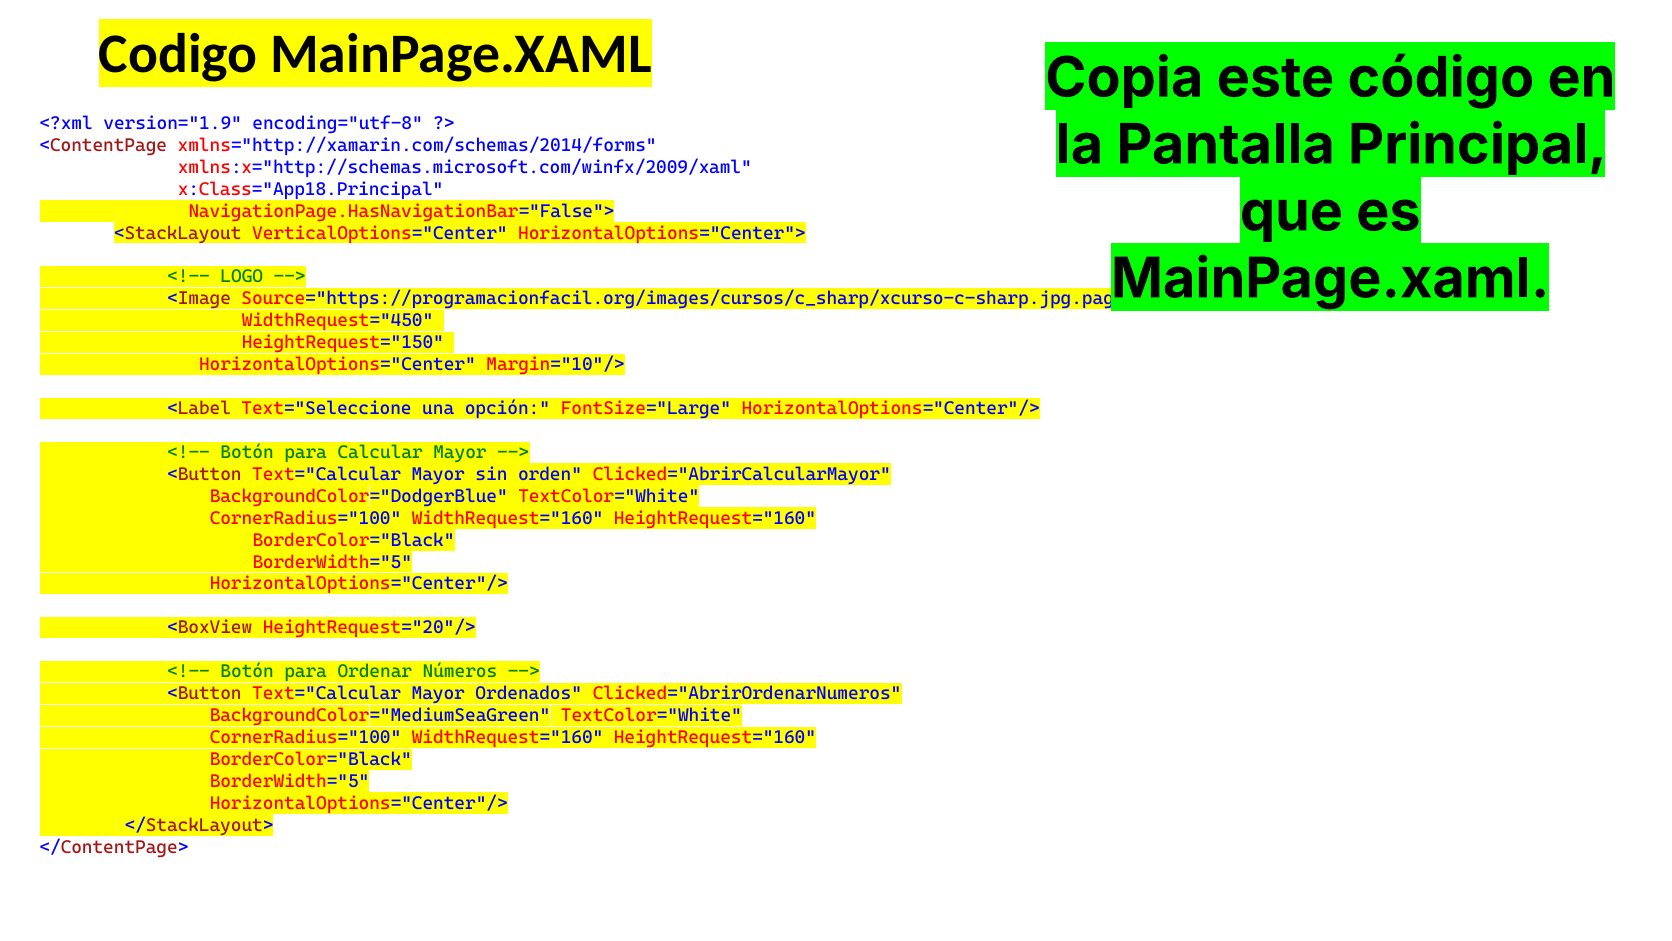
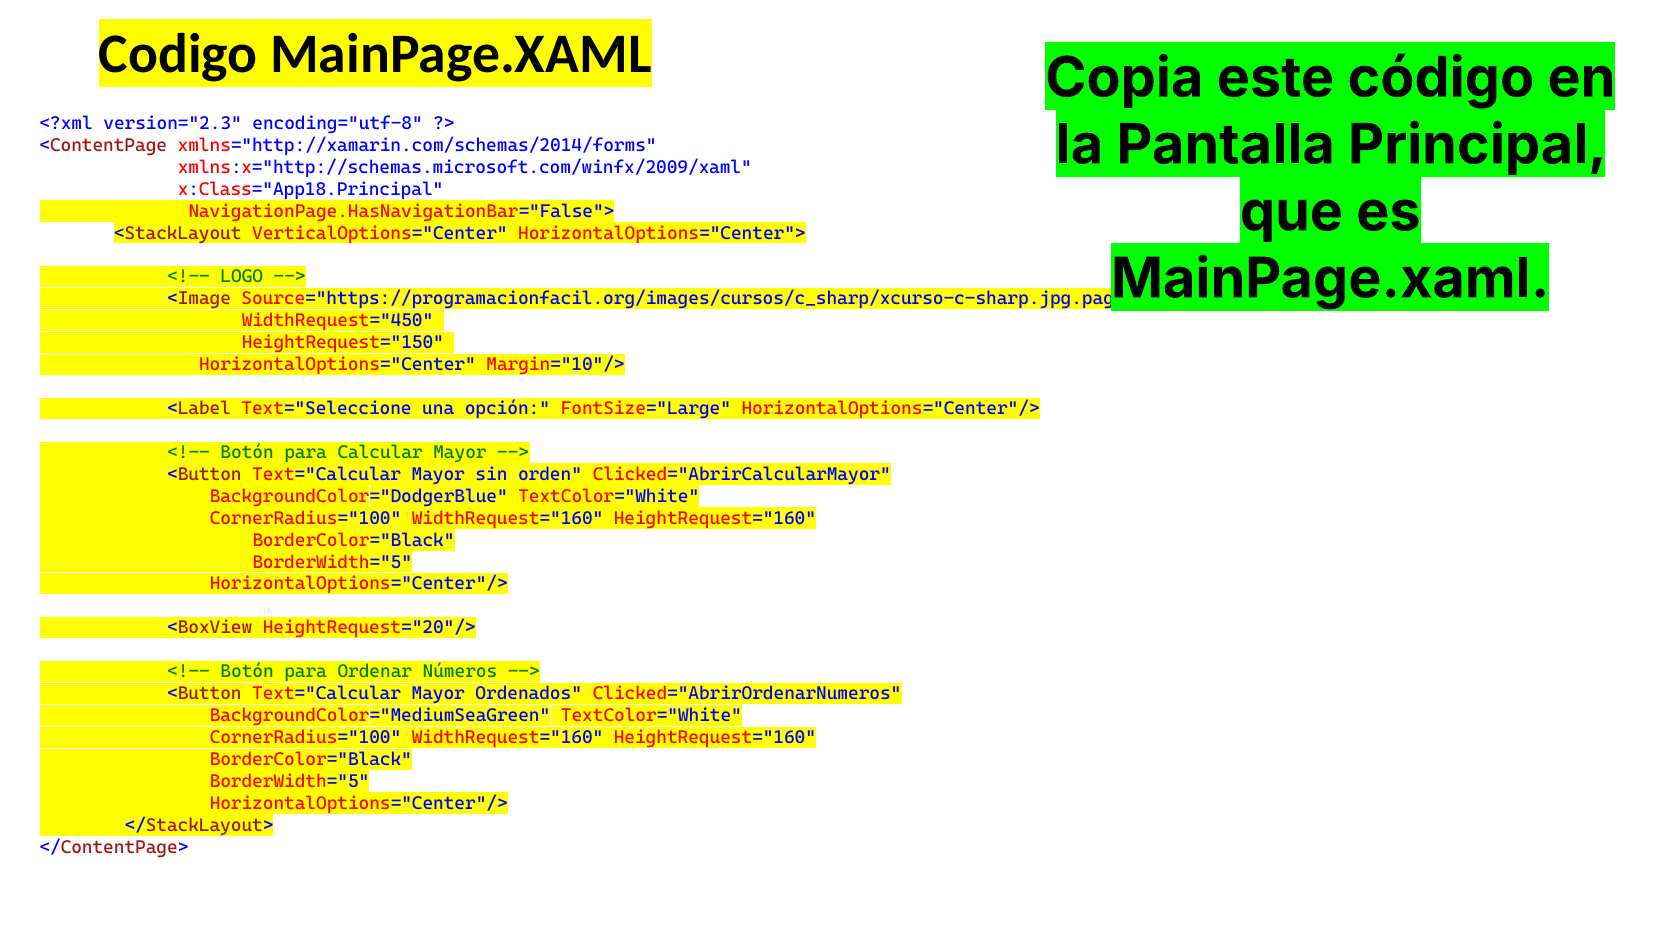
version="1.9: version="1.9 -> version="2.3 (173, 123)
